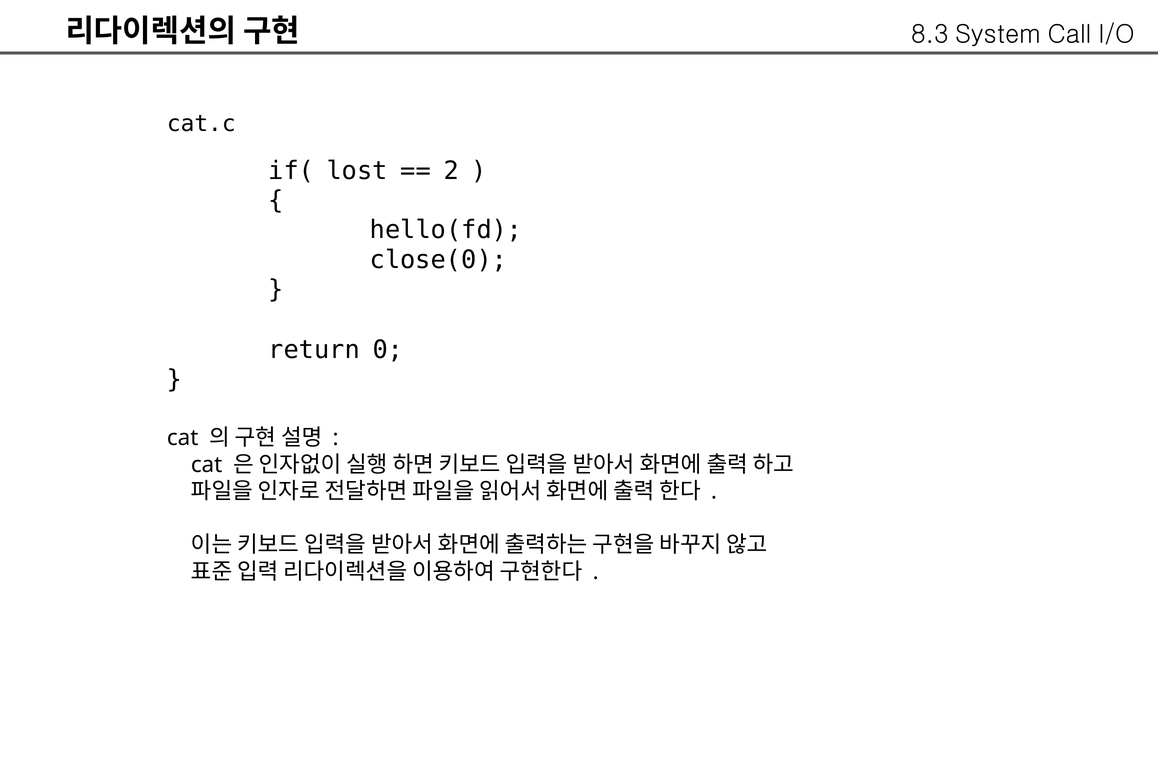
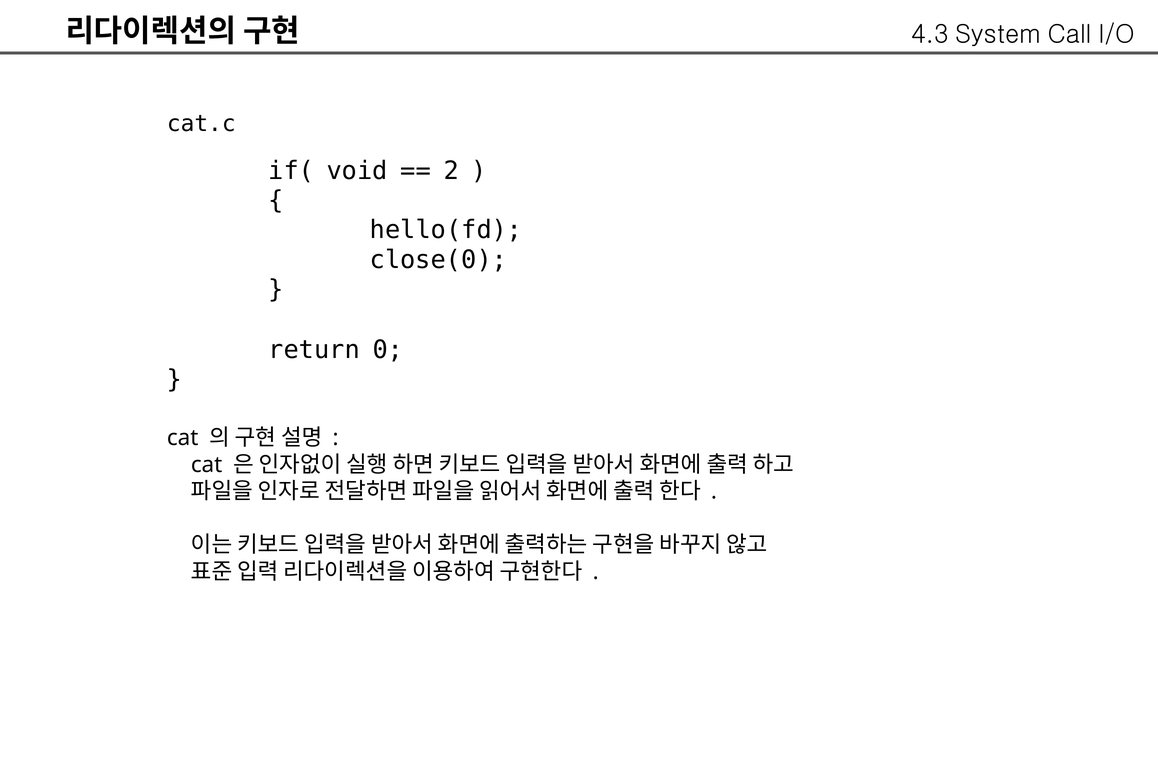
8.3: 8.3 -> 4.3 (930, 34)
lost: lost -> void (357, 171)
